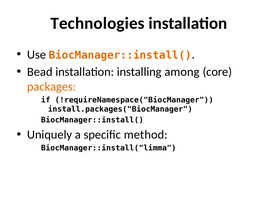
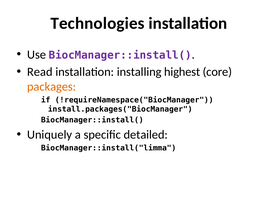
BiocManager::install( colour: orange -> purple (120, 55)
Bead: Bead -> Read (40, 72)
among: among -> highest (182, 72)
method: method -> detailed (146, 135)
